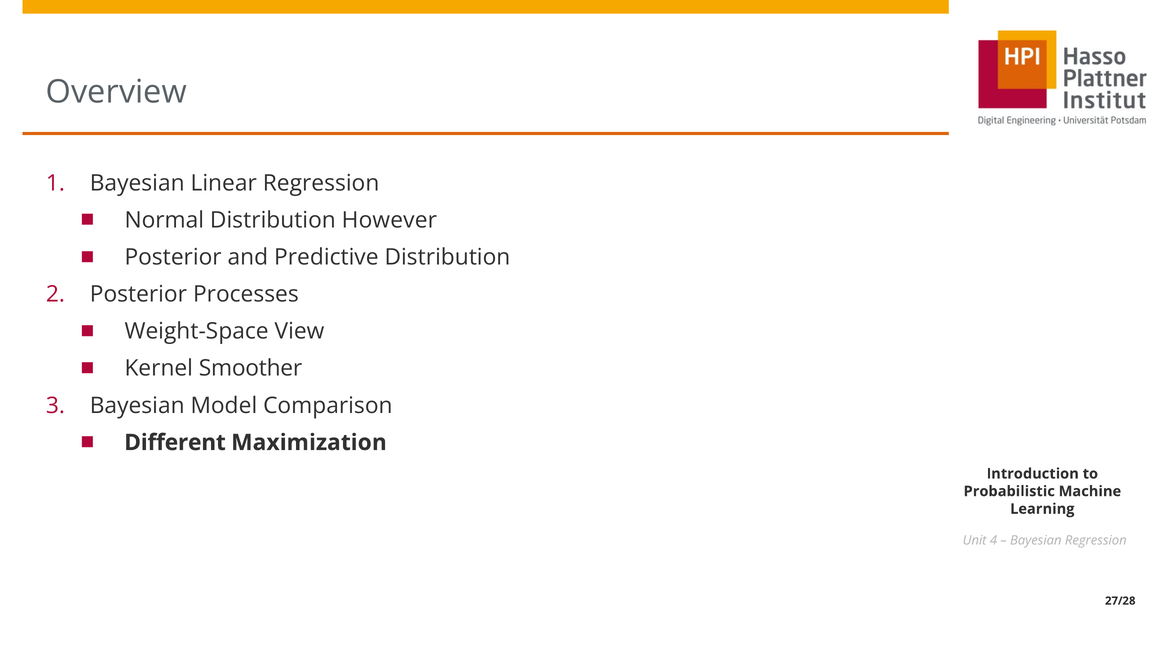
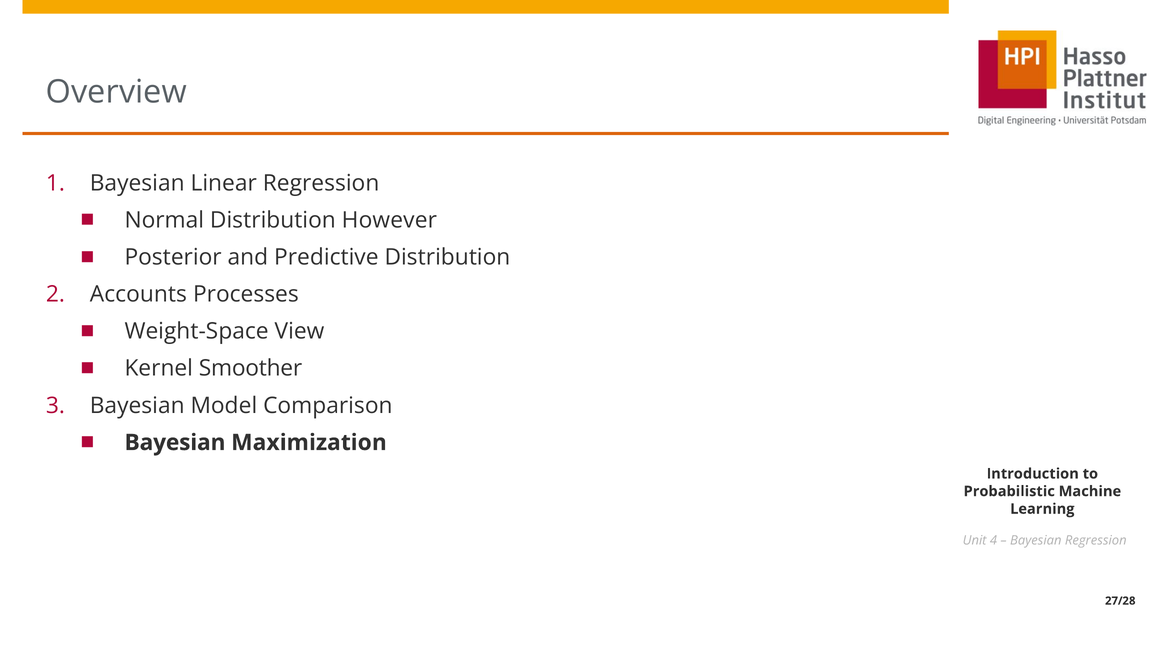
Posterior: Posterior -> Accounts (138, 294)
Different: Different -> Bayesian (175, 443)
